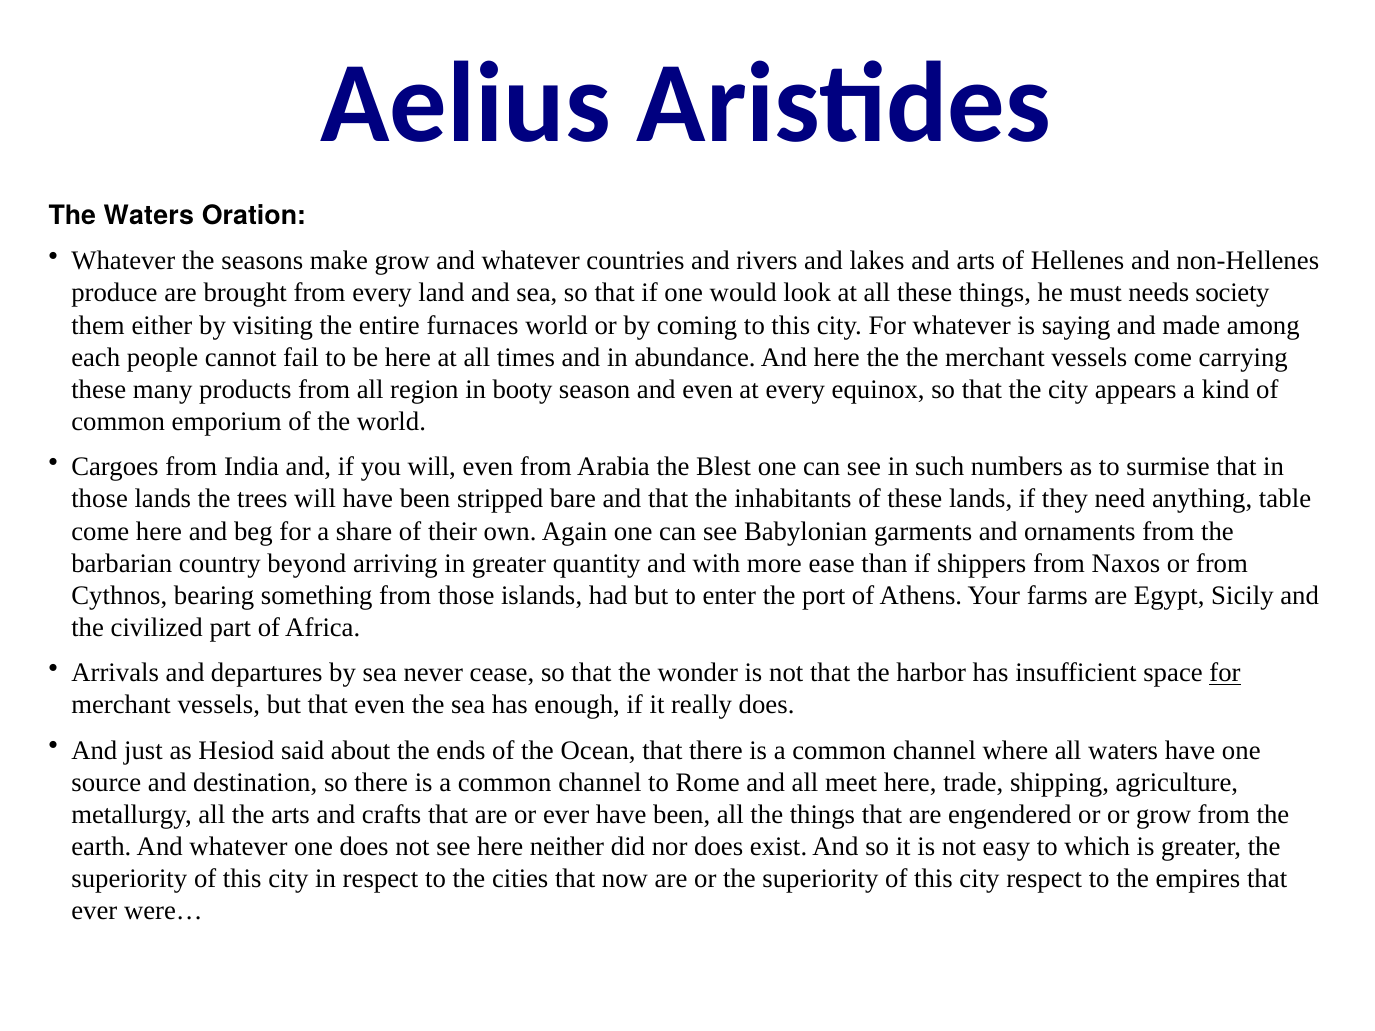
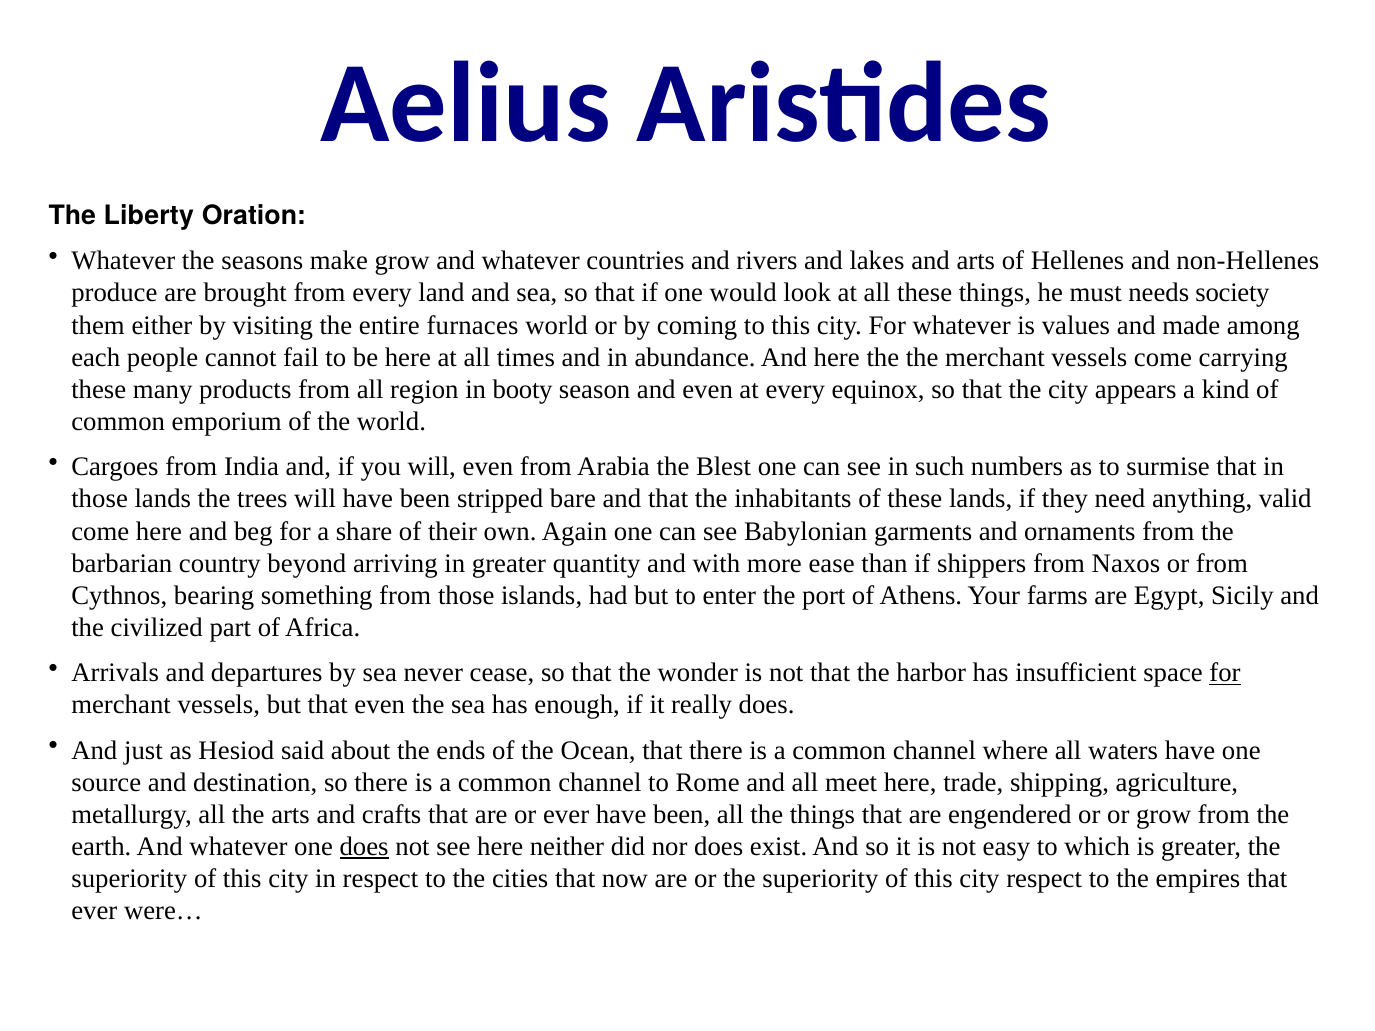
The Waters: Waters -> Liberty (149, 216)
saying: saying -> values (1076, 325)
table: table -> valid (1285, 499)
does underline: none -> present (364, 847)
